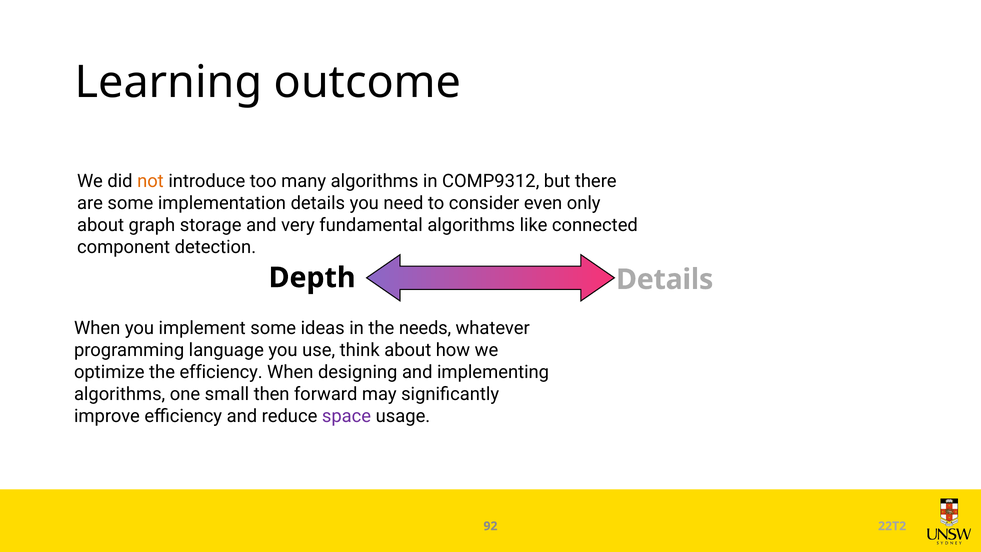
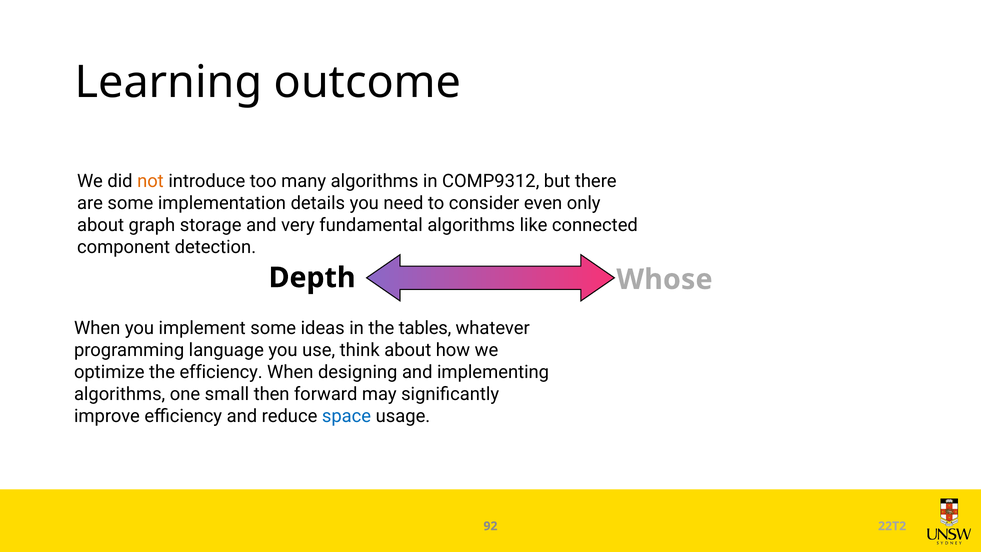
Details: Details -> Whose (664, 279)
needs: needs -> tables (425, 328)
space colour: purple -> blue (347, 416)
